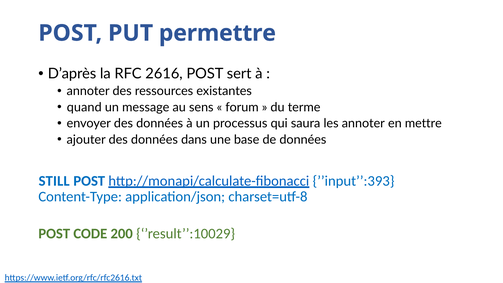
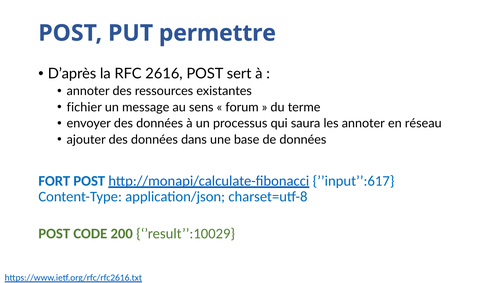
quand: quand -> fichier (84, 107)
mettre: mettre -> réseau (423, 123)
STILL: STILL -> FORT (54, 181)
’’input’’:393: ’’input’’:393 -> ’’input’’:617 (354, 181)
